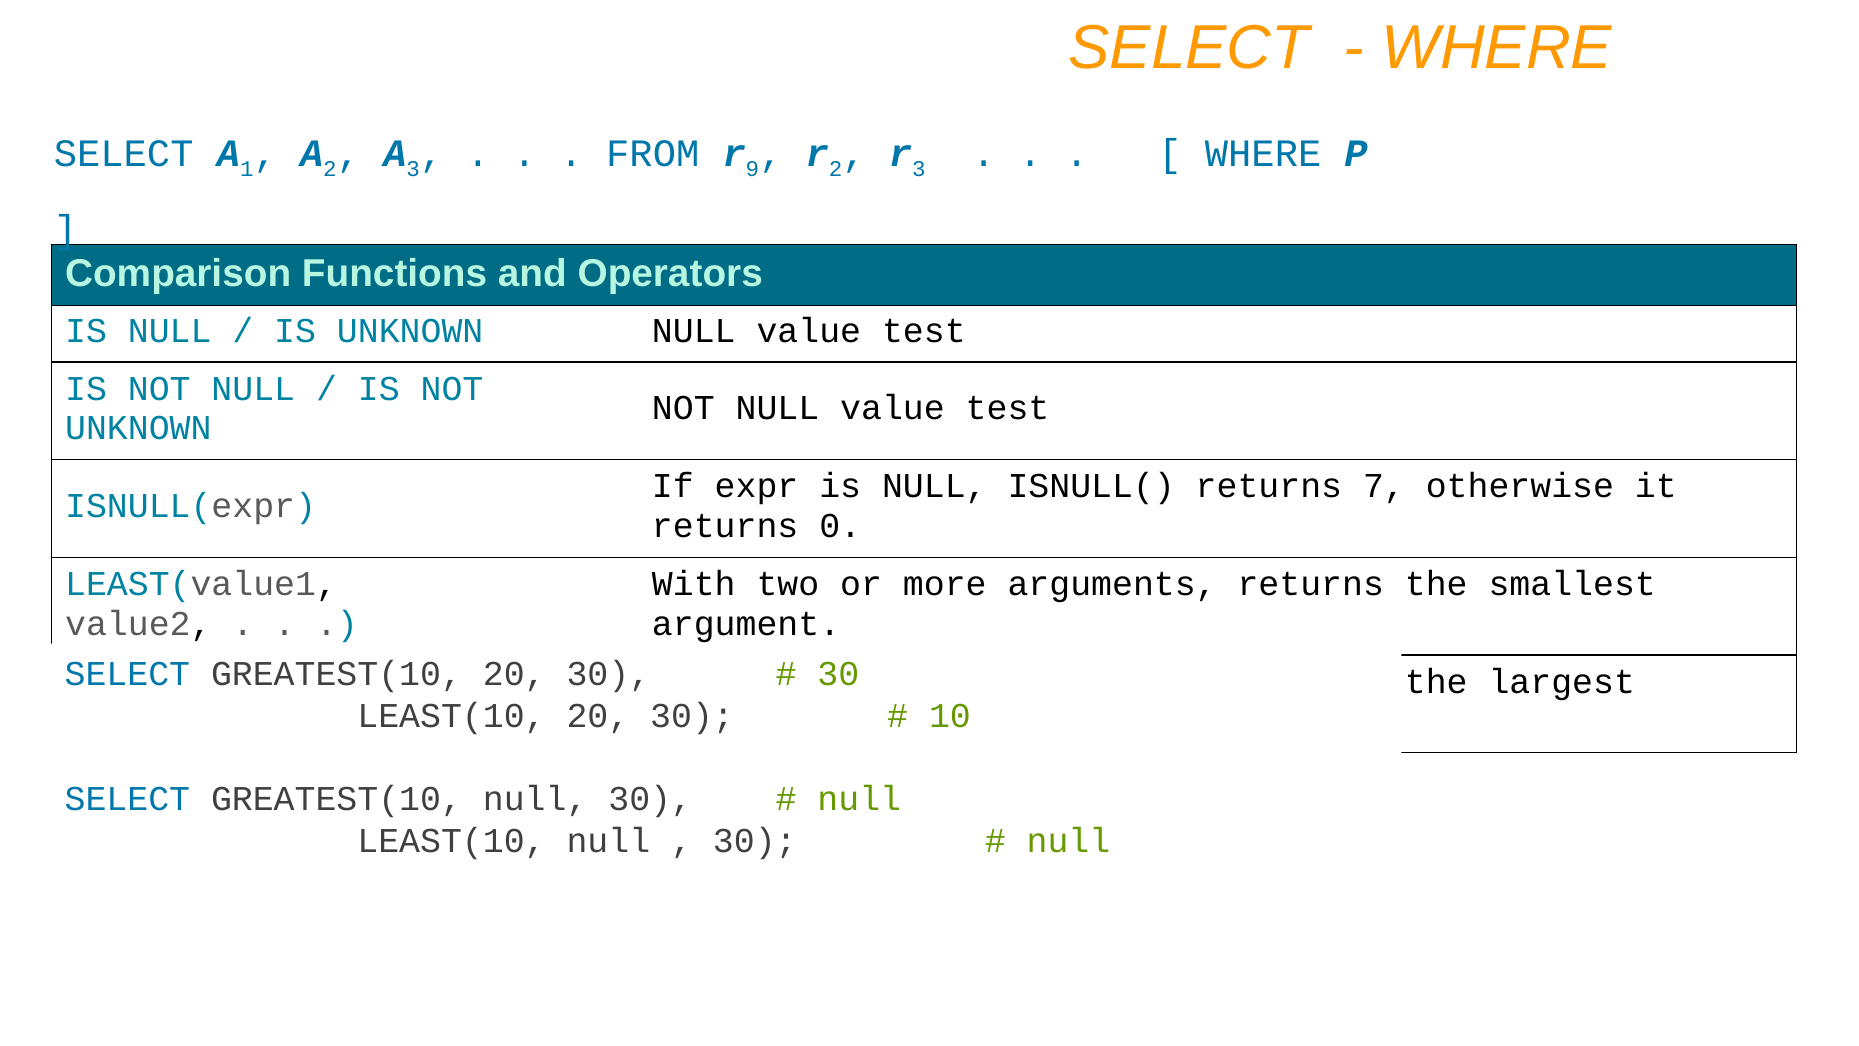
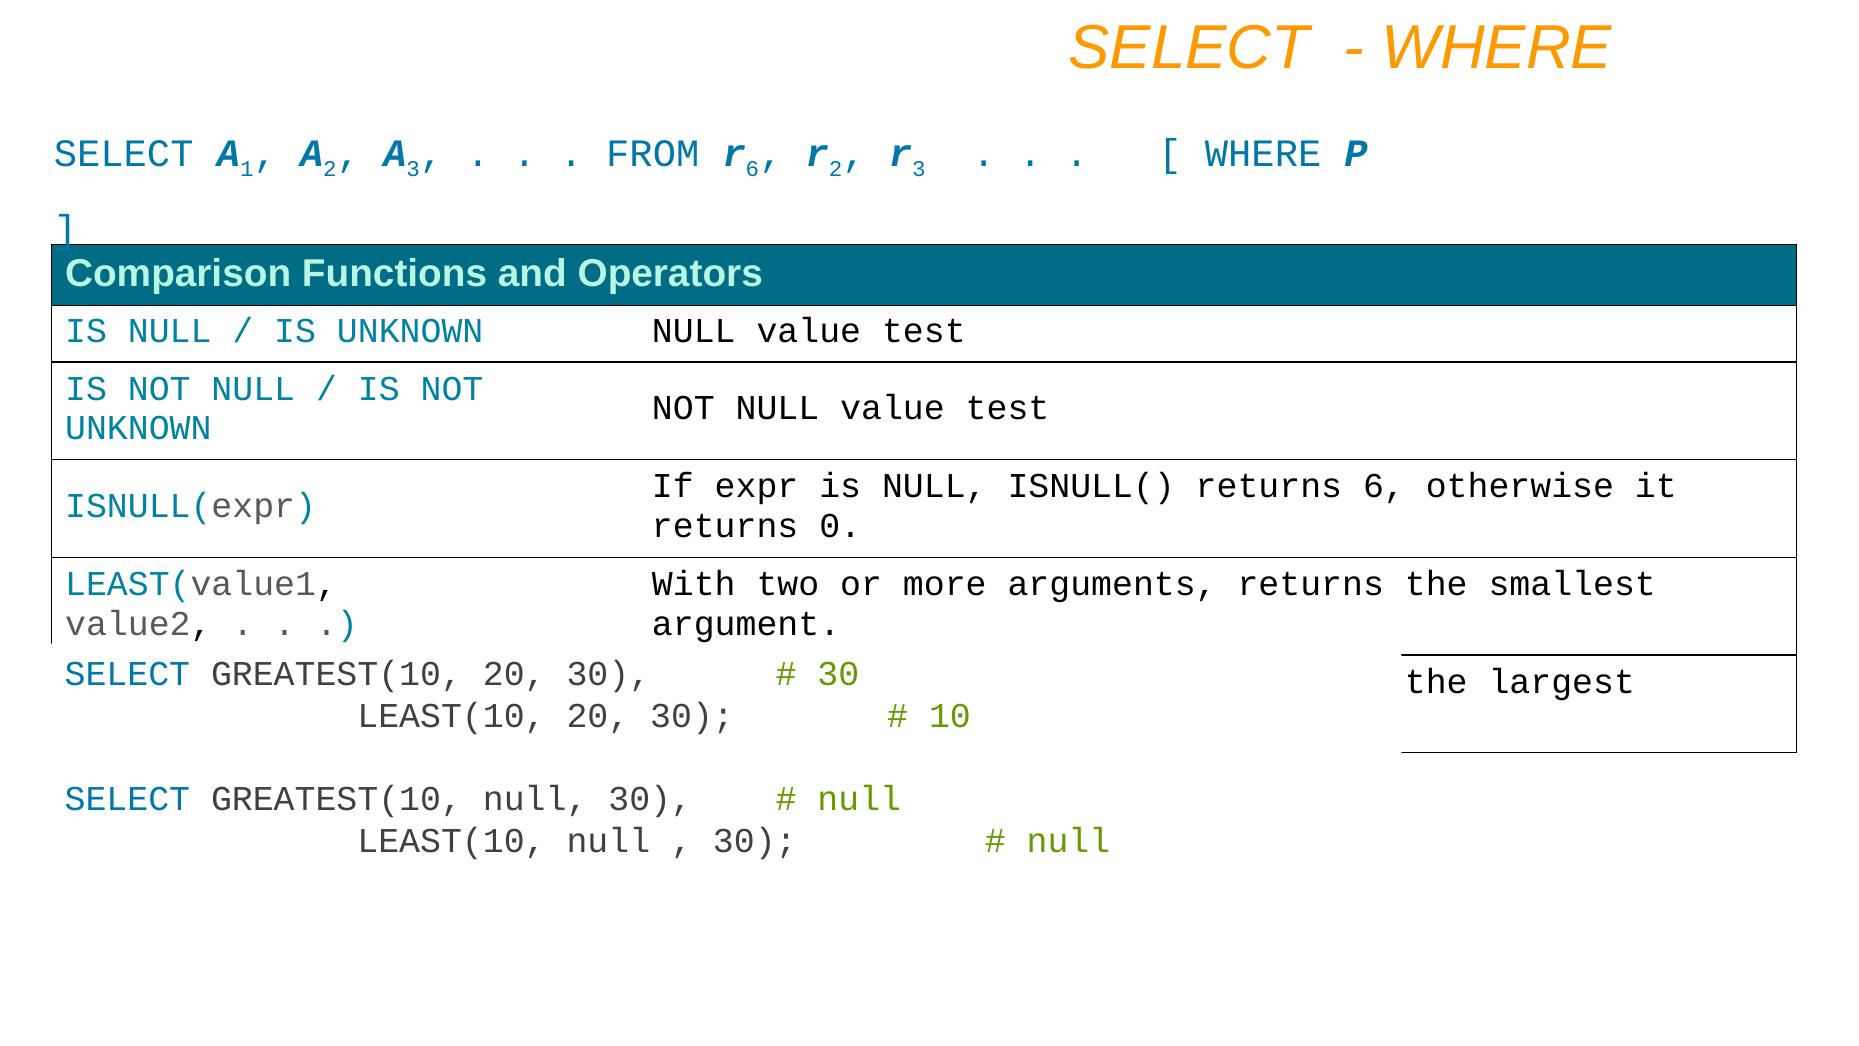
9: 9 -> 6 (752, 169)
returns 7: 7 -> 6 (1384, 486)
